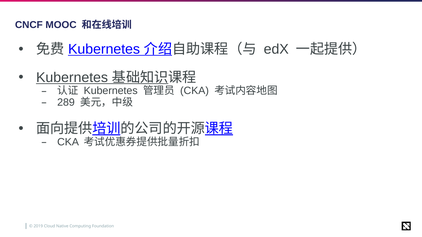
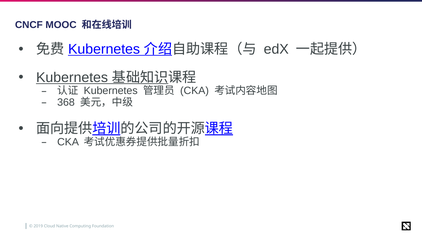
289: 289 -> 368 (66, 102)
